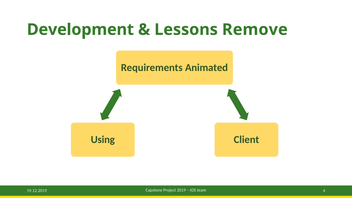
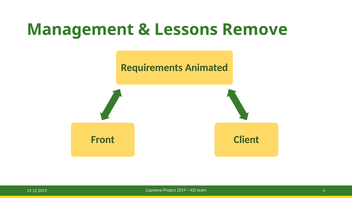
Development: Development -> Management (80, 30)
Using: Using -> Front (103, 140)
